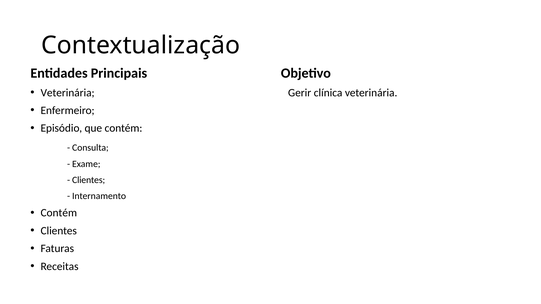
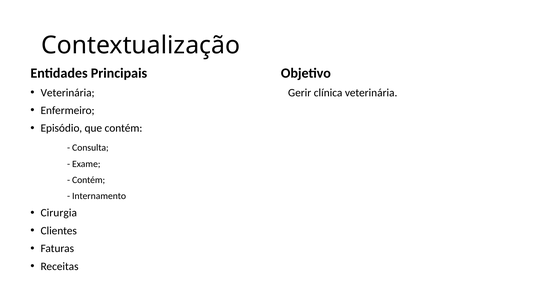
Clientes: Clientes -> Contém (89, 180)
Contém: Contém -> Cirurgia (59, 213)
